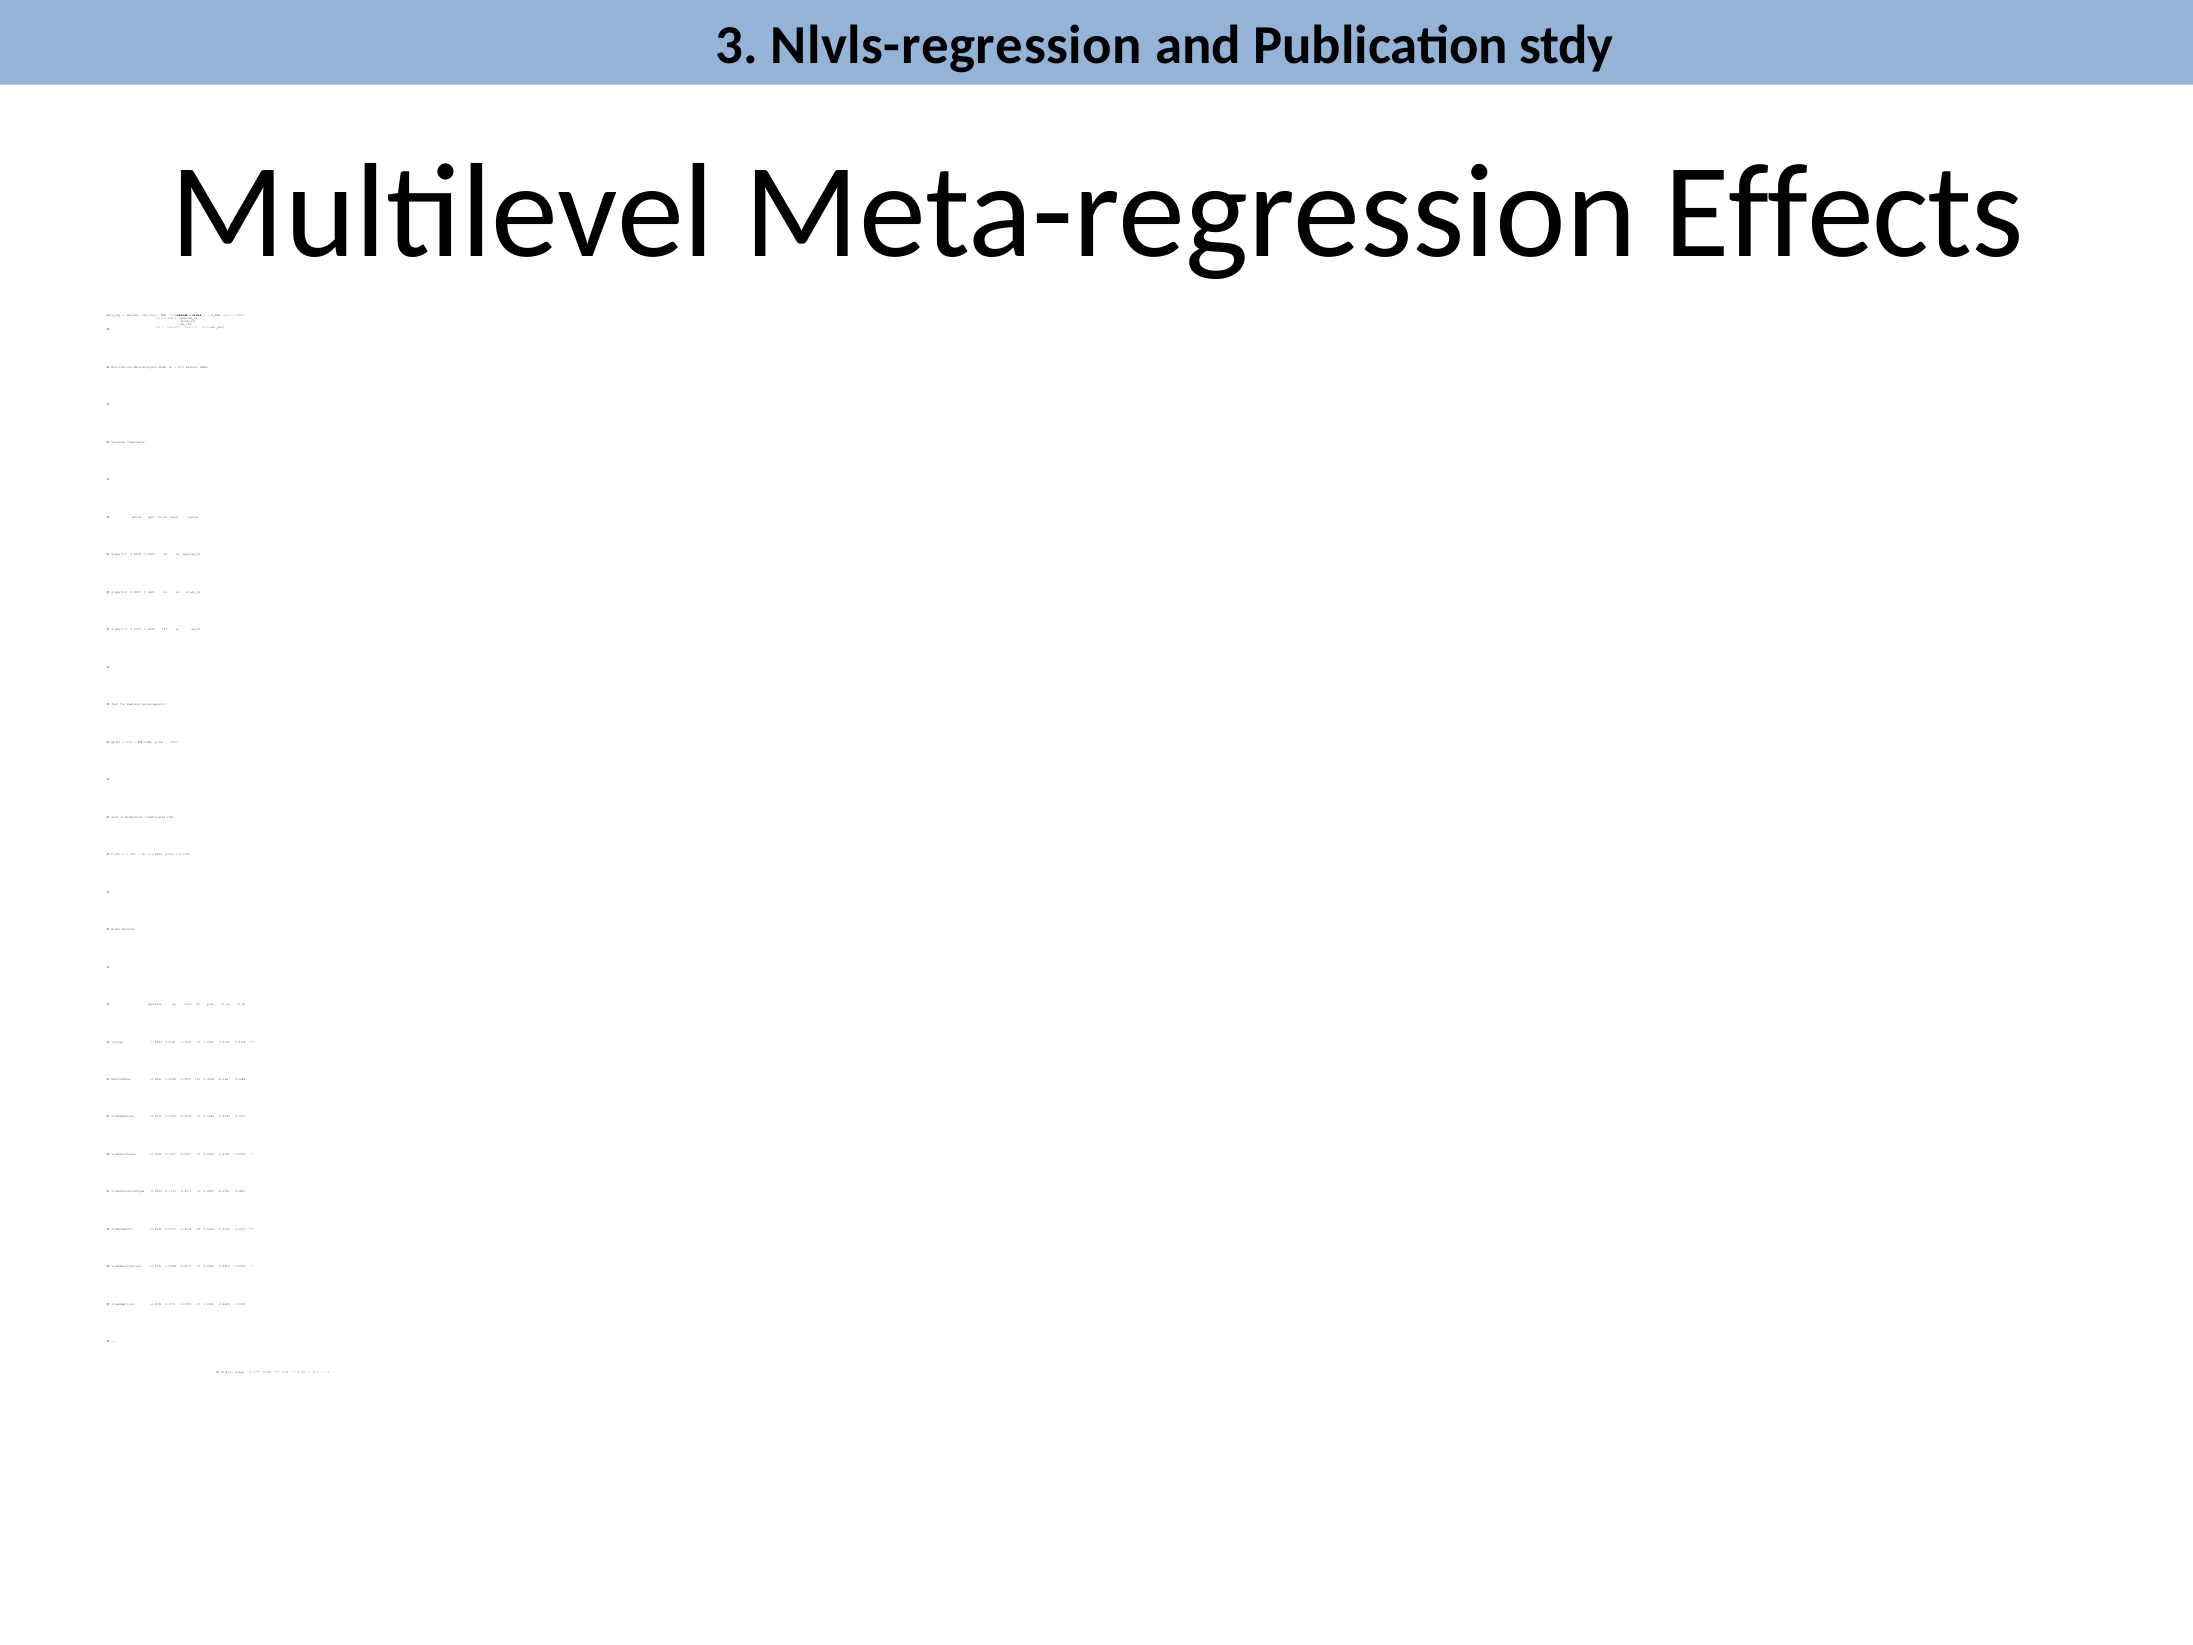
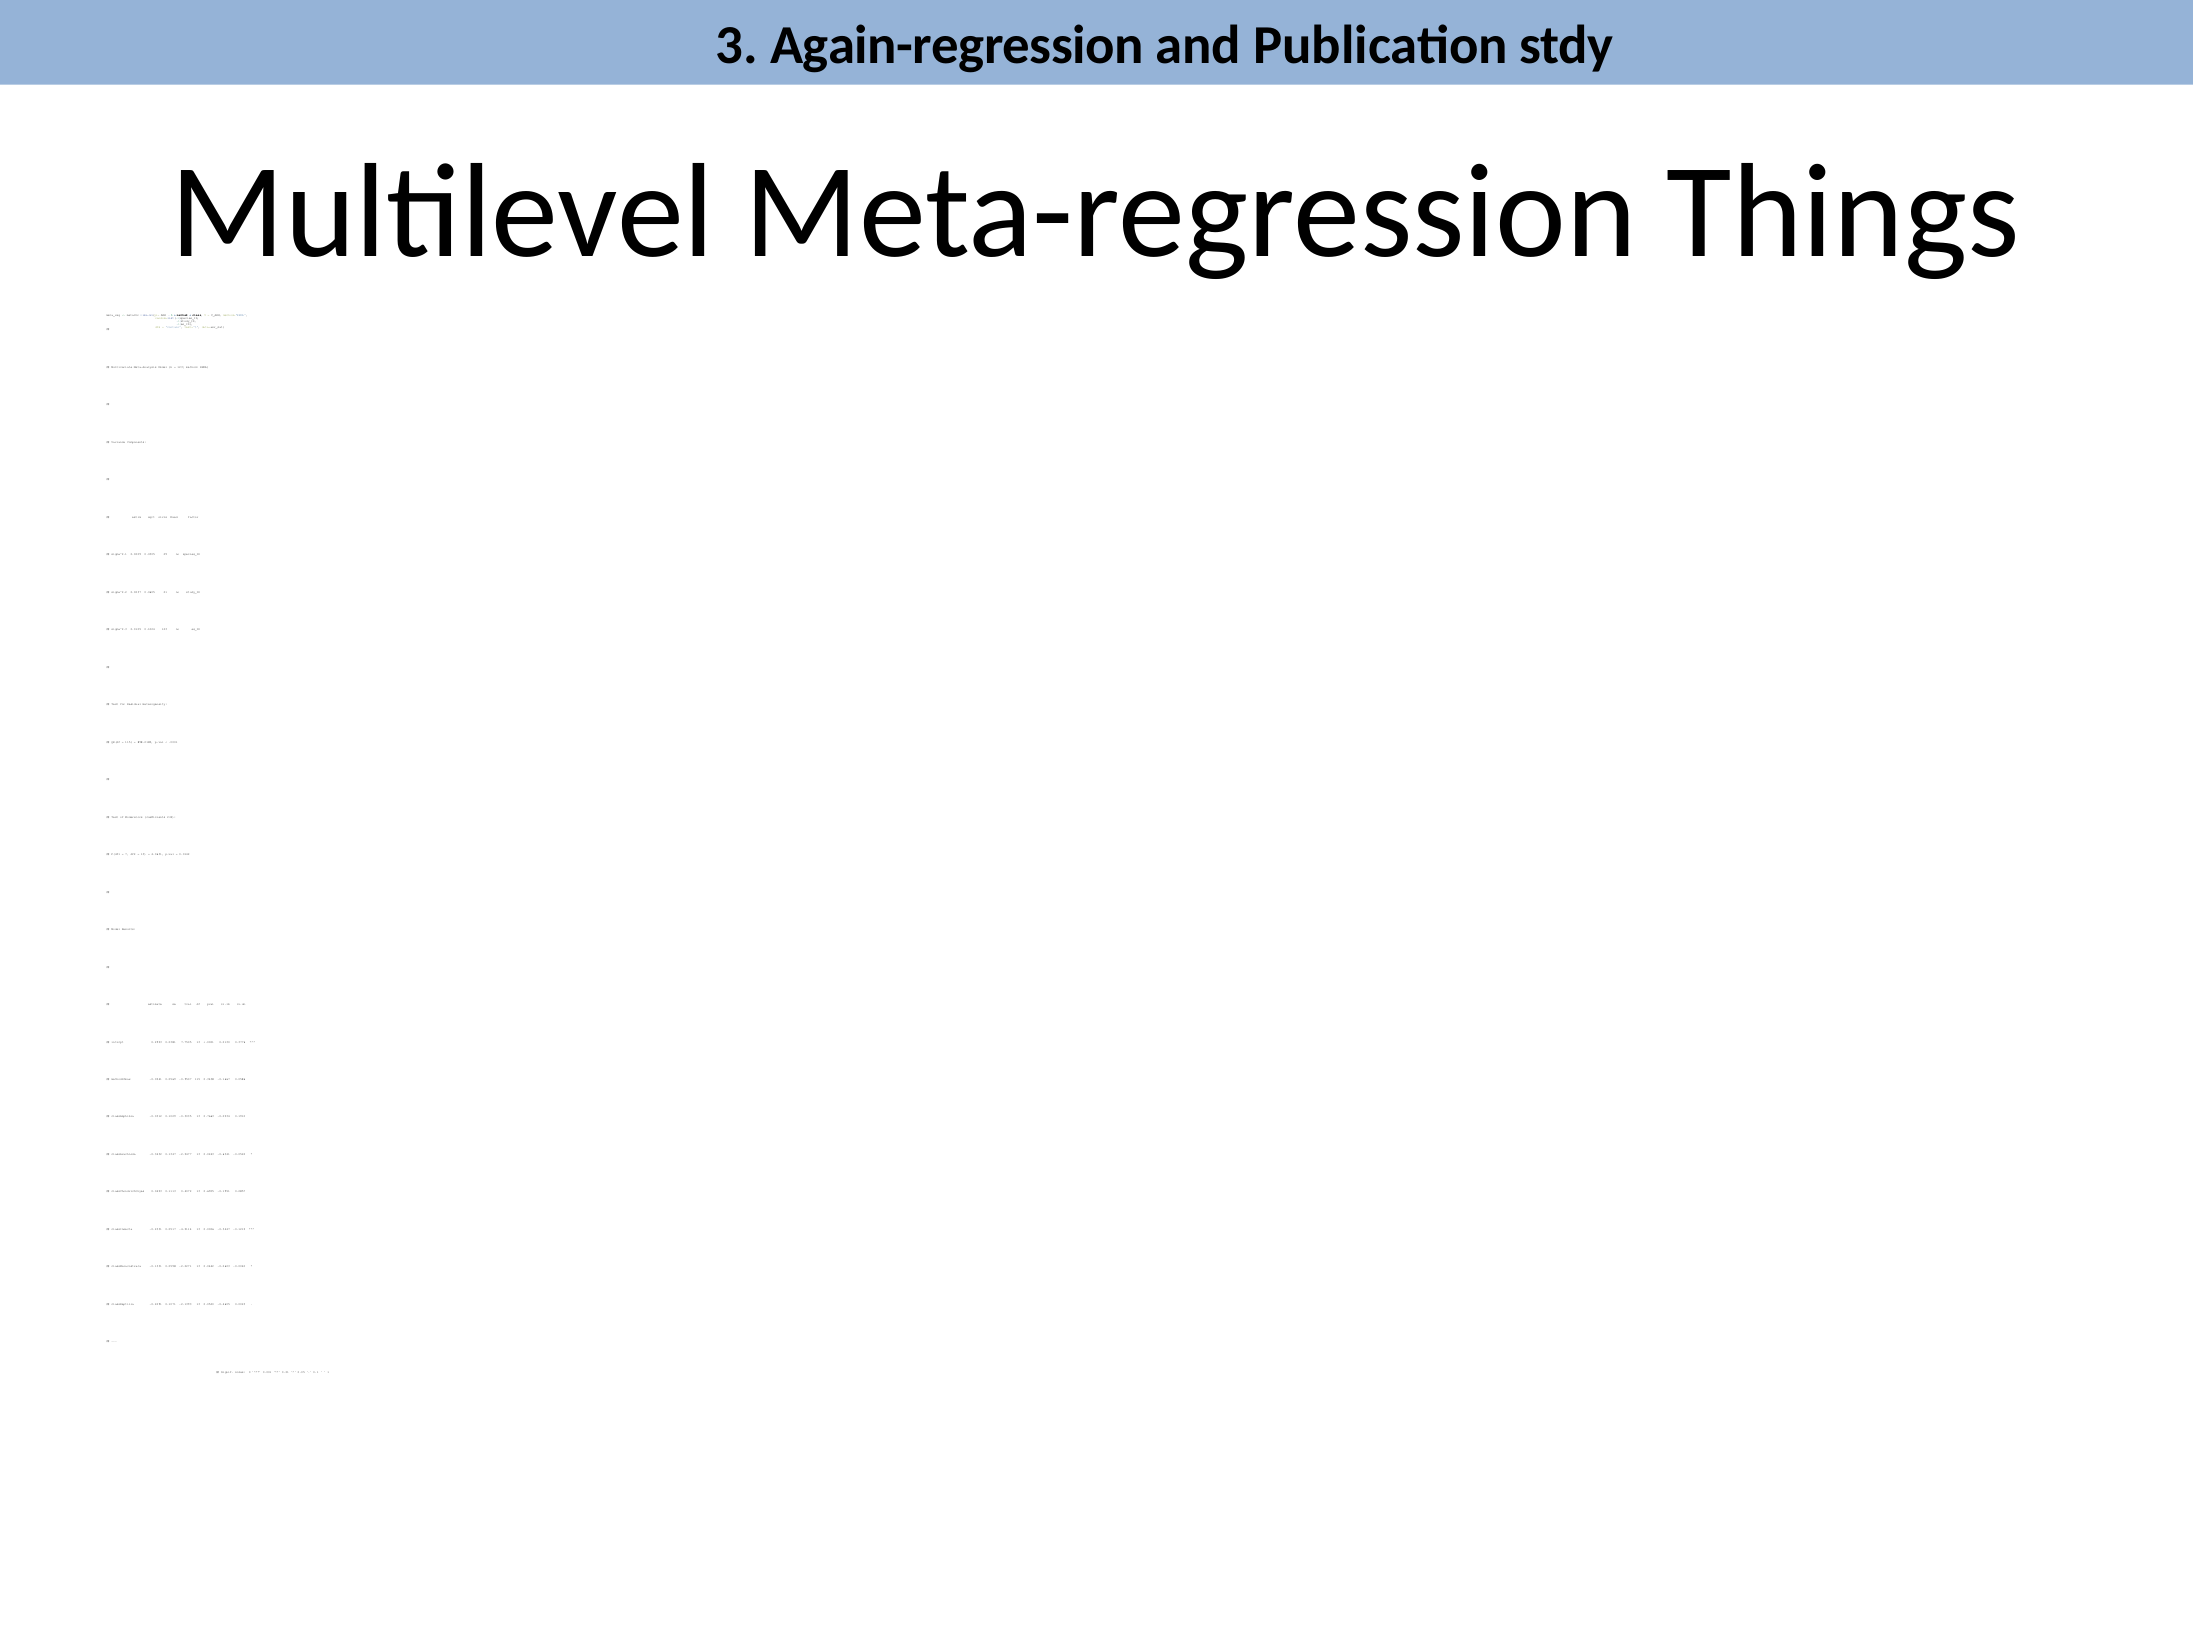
Nlvls-regression: Nlvls-regression -> Again-regression (957, 45)
Effects: Effects -> Things (1843, 212)
